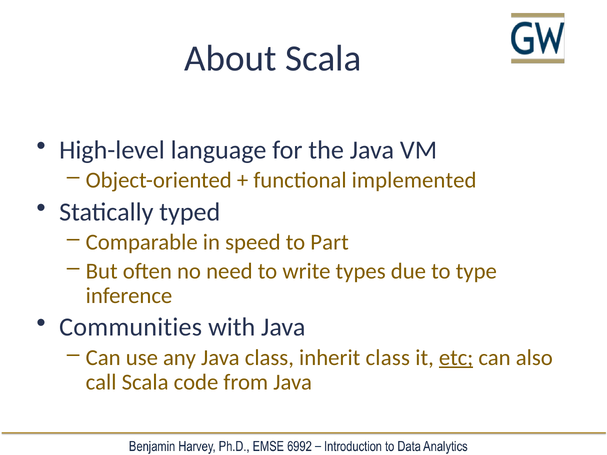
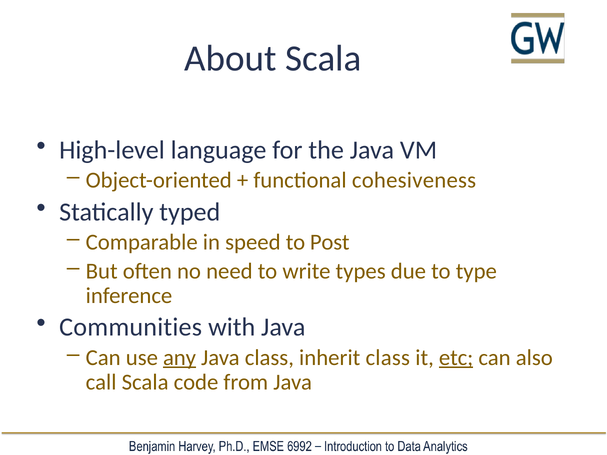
implemented: implemented -> cohesiveness (414, 180)
Part: Part -> Post (330, 242)
any underline: none -> present (180, 358)
